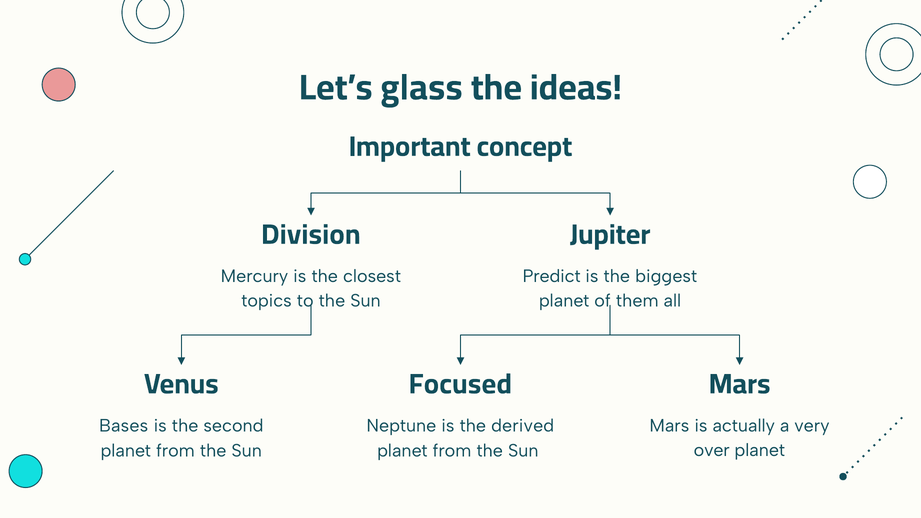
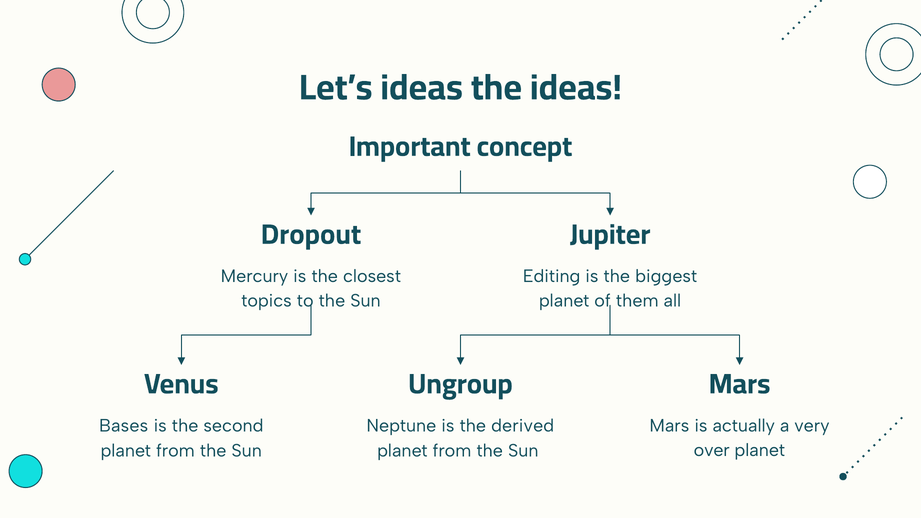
Let’s glass: glass -> ideas (422, 88)
Division: Division -> Dropout (311, 235)
Predict: Predict -> Editing (552, 276)
Focused: Focused -> Ungroup (460, 384)
